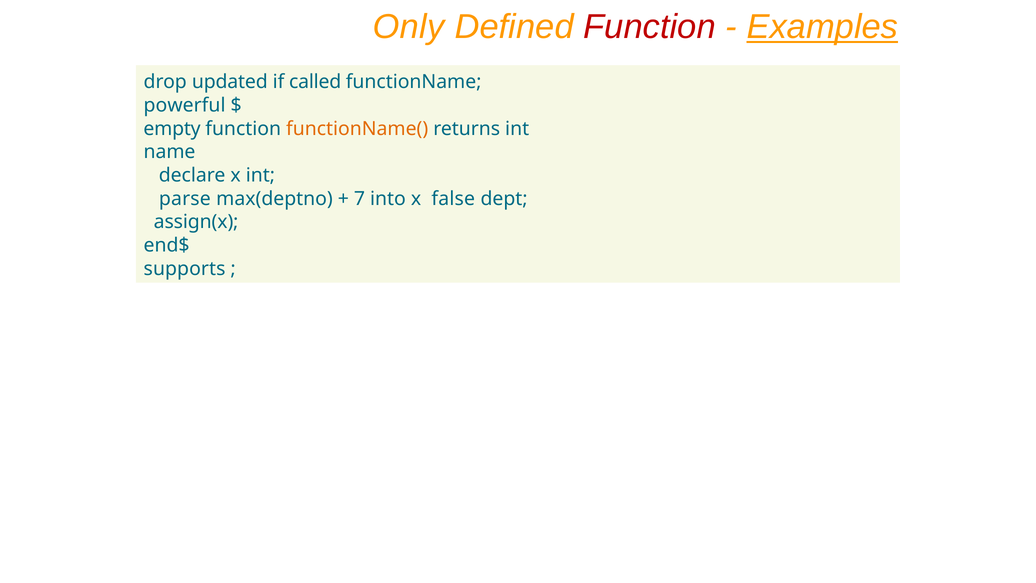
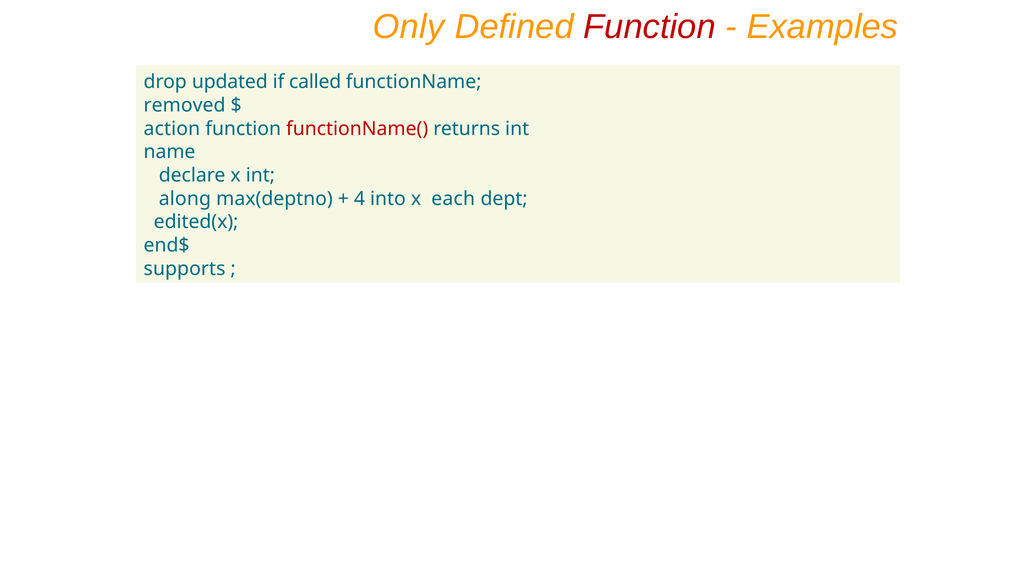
Examples underline: present -> none (822, 27)
powerful: powerful -> removed (185, 105)
empty: empty -> action (172, 129)
functionName( colour: orange -> red (357, 129)
parse: parse -> along (185, 199)
7: 7 -> 4 (360, 199)
false: false -> each (453, 199)
assign(x: assign(x -> edited(x (196, 222)
